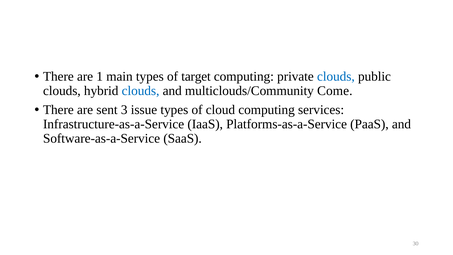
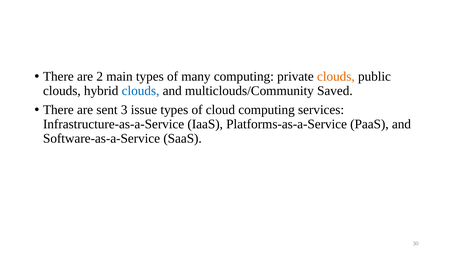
1: 1 -> 2 (100, 77)
target: target -> many (196, 77)
clouds colour: blue -> orange (336, 77)
Come: Come -> Saved (335, 91)
